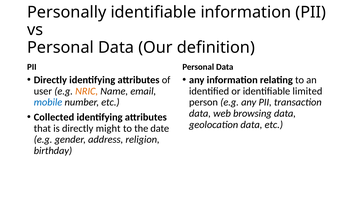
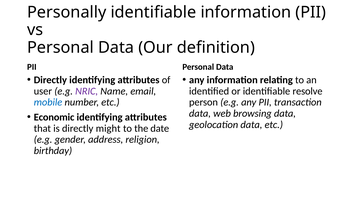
NRIC colour: orange -> purple (87, 91)
limited: limited -> resolve (308, 91)
Collected: Collected -> Economic (54, 117)
